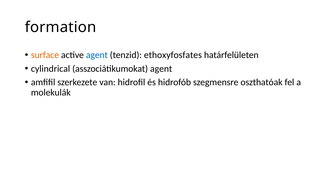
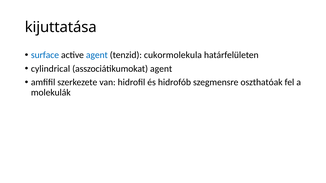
formation: formation -> kijuttatása (61, 27)
surface colour: orange -> blue (45, 55)
ethoxyfosfates: ethoxyfosfates -> cukormolekula (173, 55)
